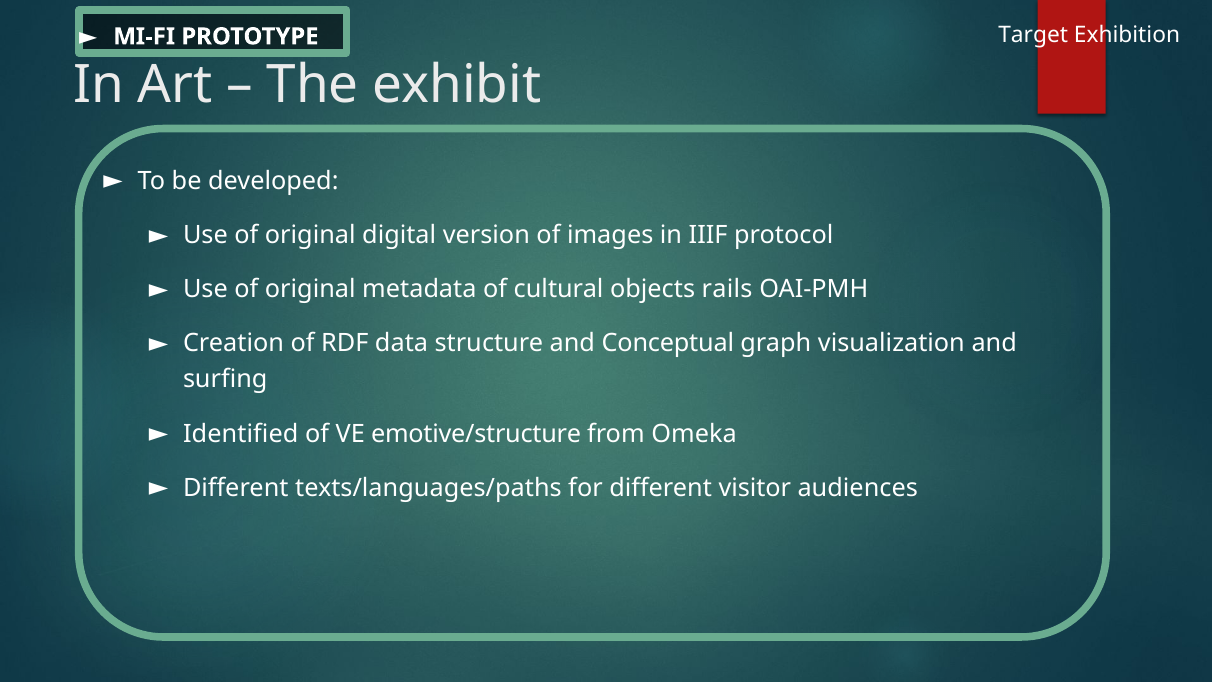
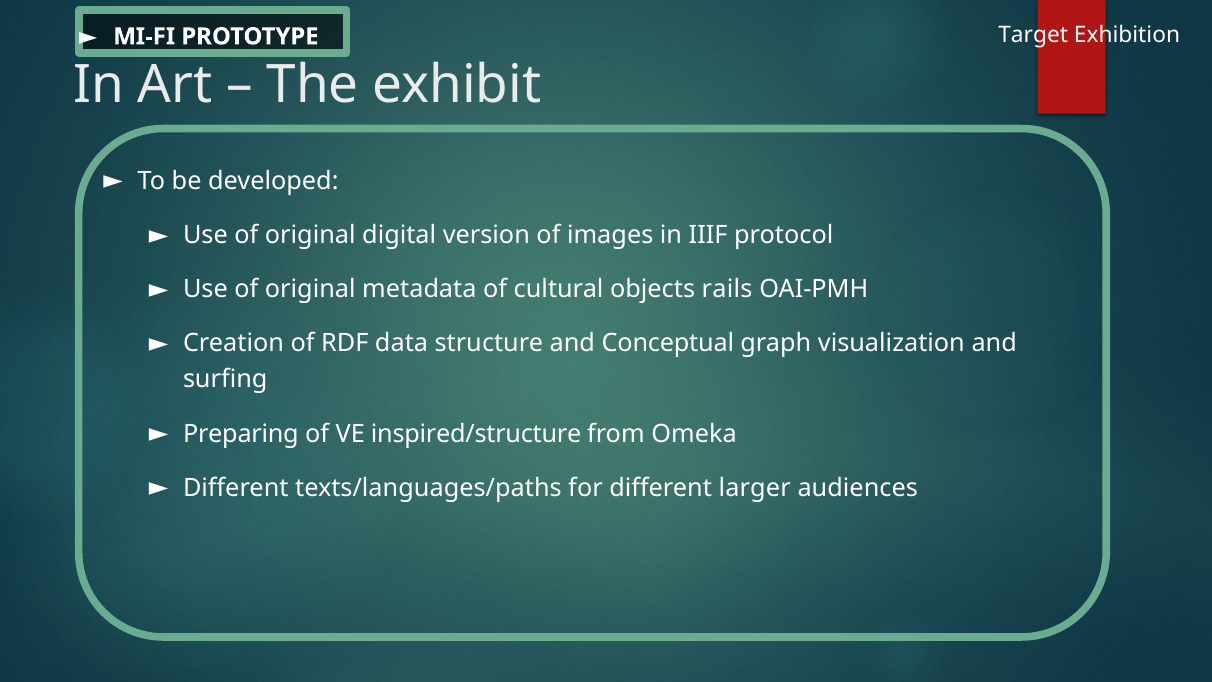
Identified: Identified -> Preparing (241, 434)
emotive/structure: emotive/structure -> inspired/structure (476, 434)
visitor: visitor -> larger (755, 488)
